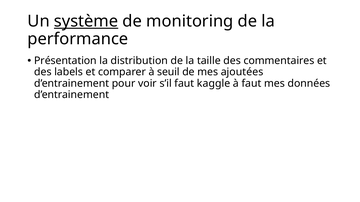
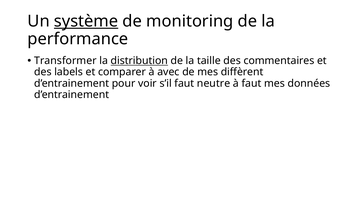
Présentation: Présentation -> Transformer (65, 61)
distribution underline: none -> present (139, 61)
seuil: seuil -> avec (168, 72)
ajoutées: ajoutées -> diffèrent (242, 72)
kaggle: kaggle -> neutre (214, 84)
